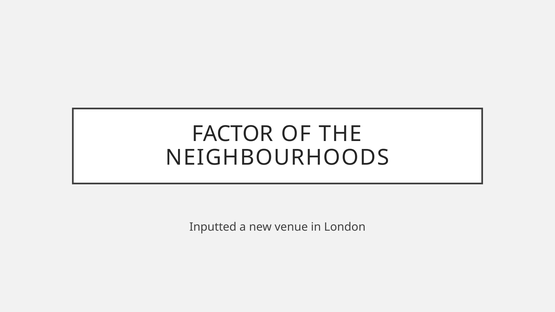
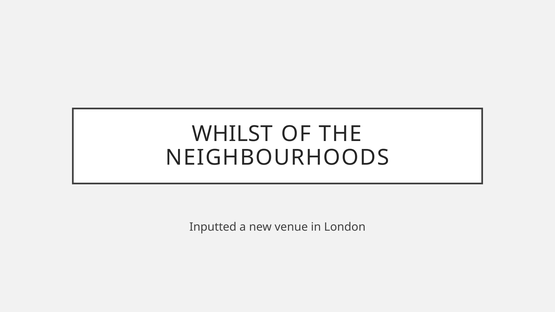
FACTOR: FACTOR -> WHILST (232, 134)
